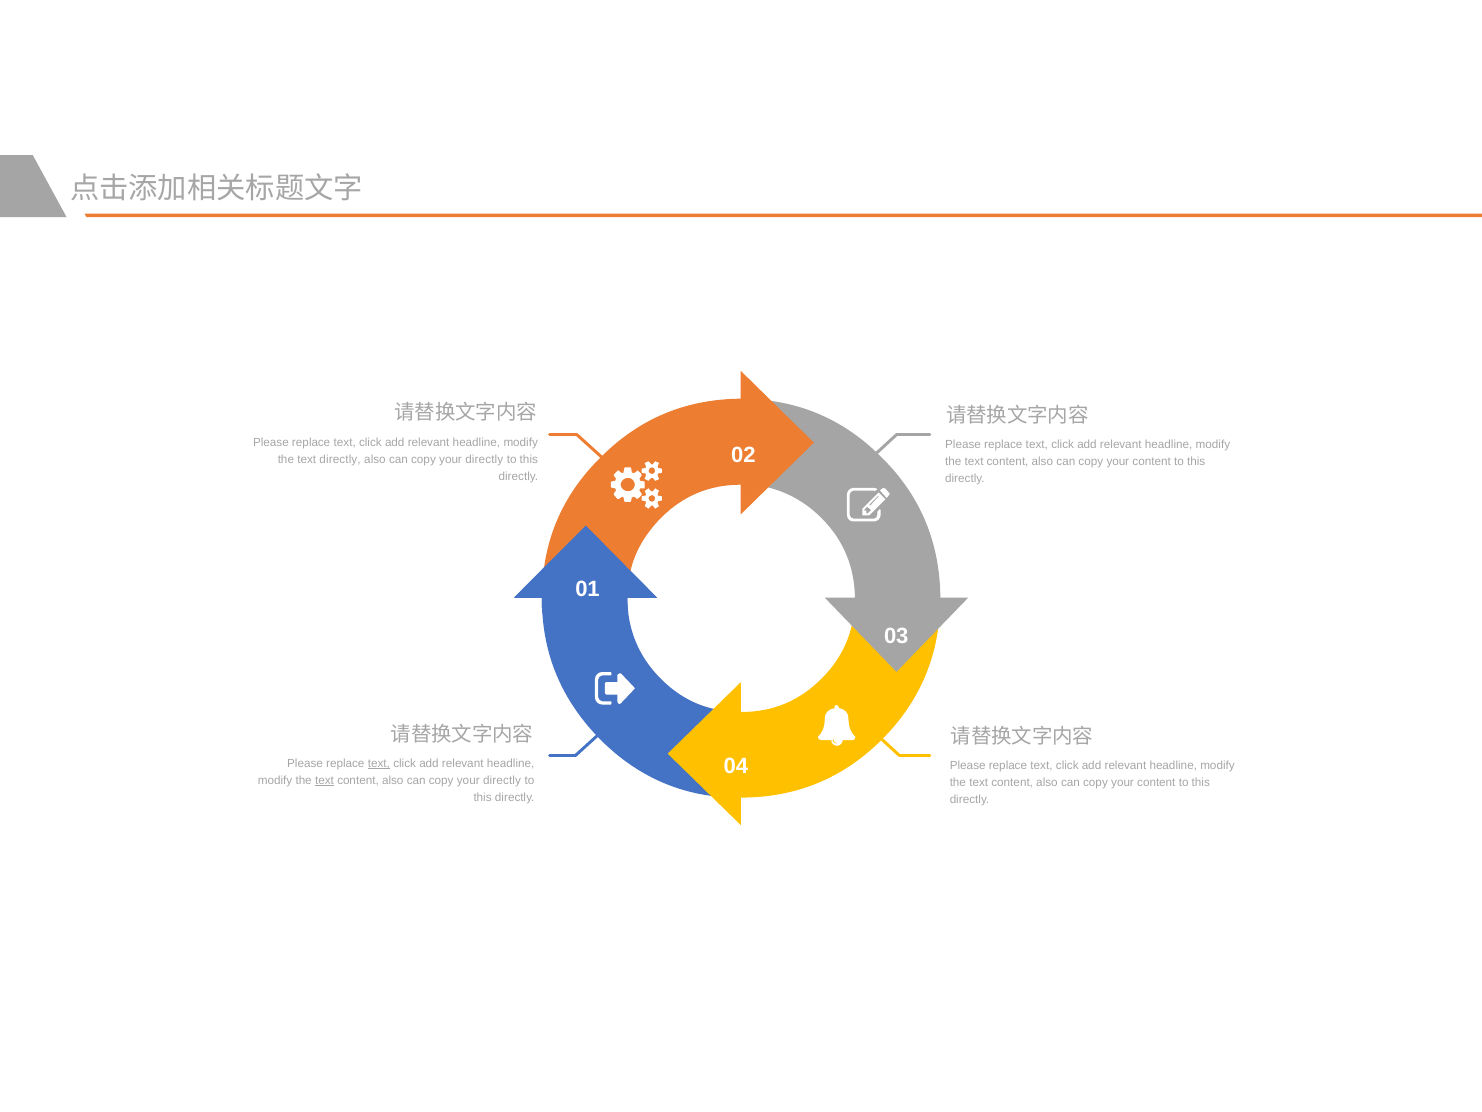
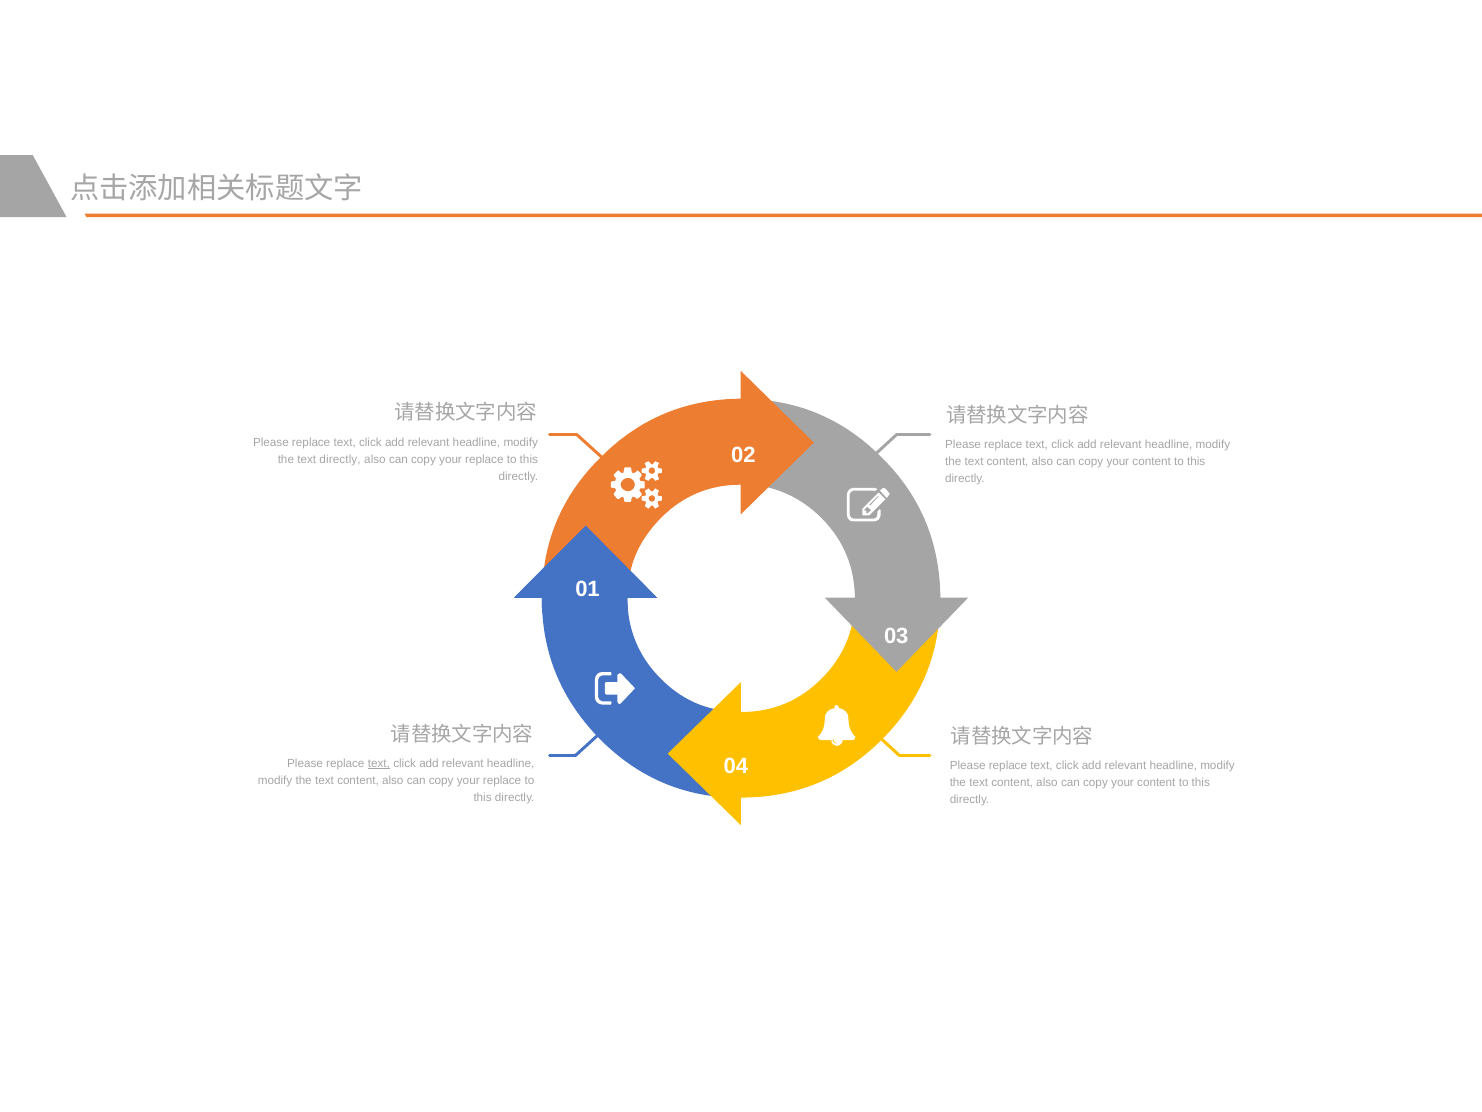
directly: directly -> replace (484, 460)
text underline: present -> none (325, 780)
directly: directly -> replace (502, 780)
